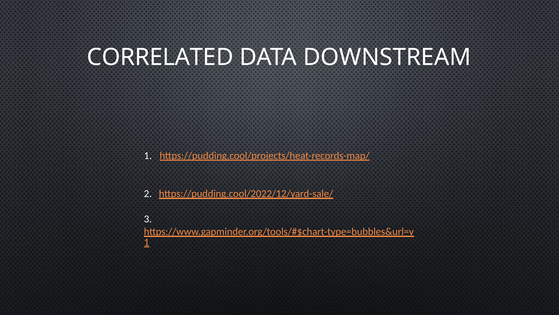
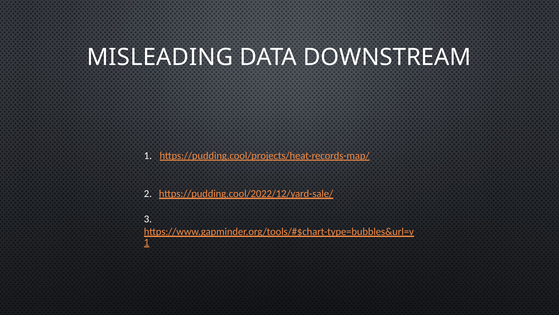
CORRELATED: CORRELATED -> MISLEADING (160, 57)
